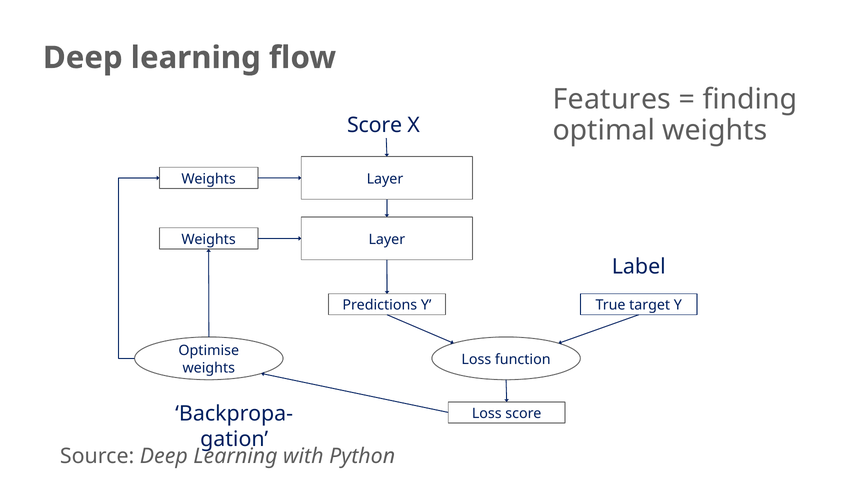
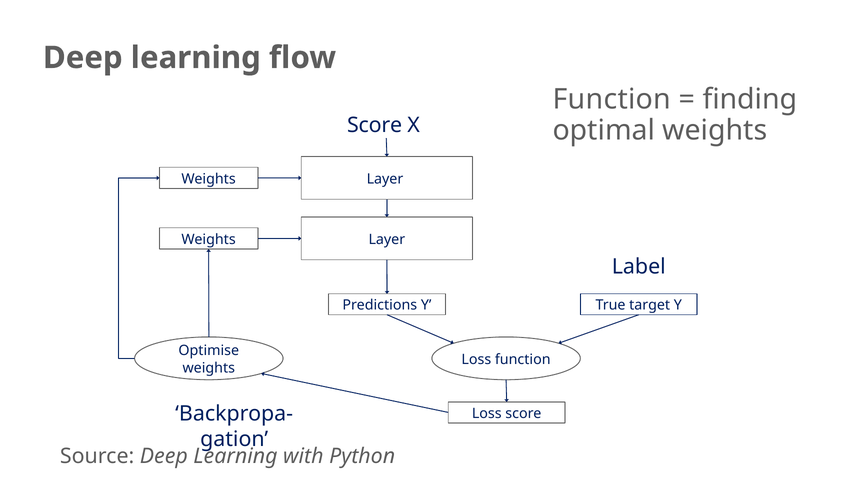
Features: Features -> Function (612, 100)
